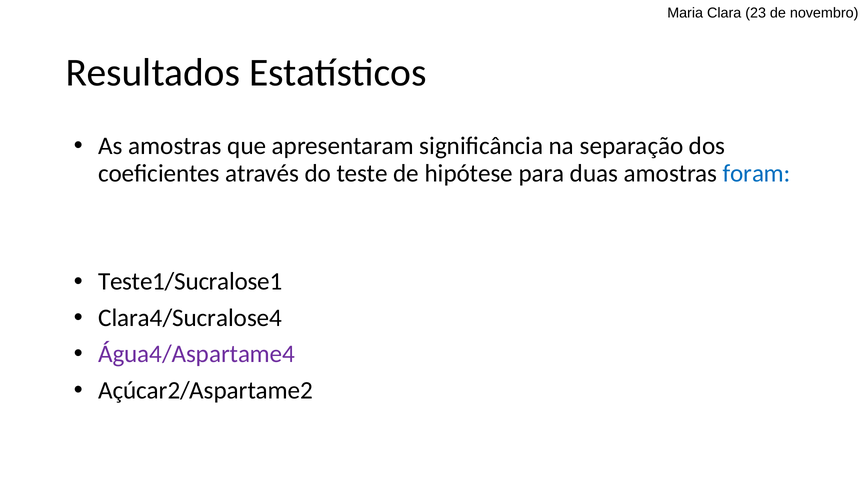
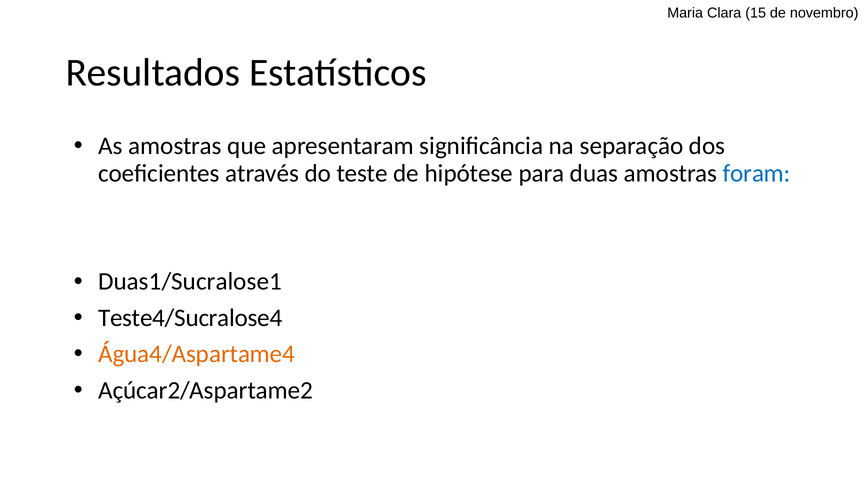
23: 23 -> 15 (756, 13)
Teste1/Sucralose1: Teste1/Sucralose1 -> Duas1/Sucralose1 (190, 281)
Clara4/Sucralose4: Clara4/Sucralose4 -> Teste4/Sucralose4 (190, 317)
Água4/Aspartame4 colour: purple -> orange (197, 354)
